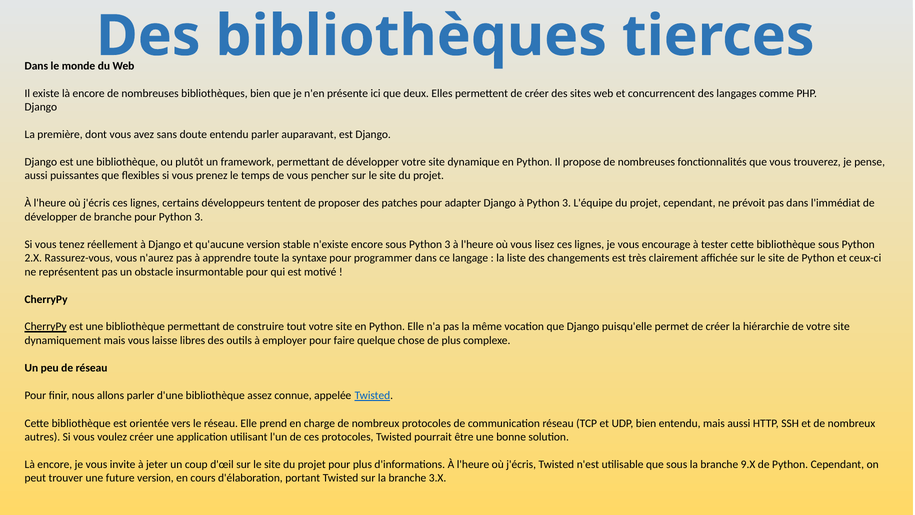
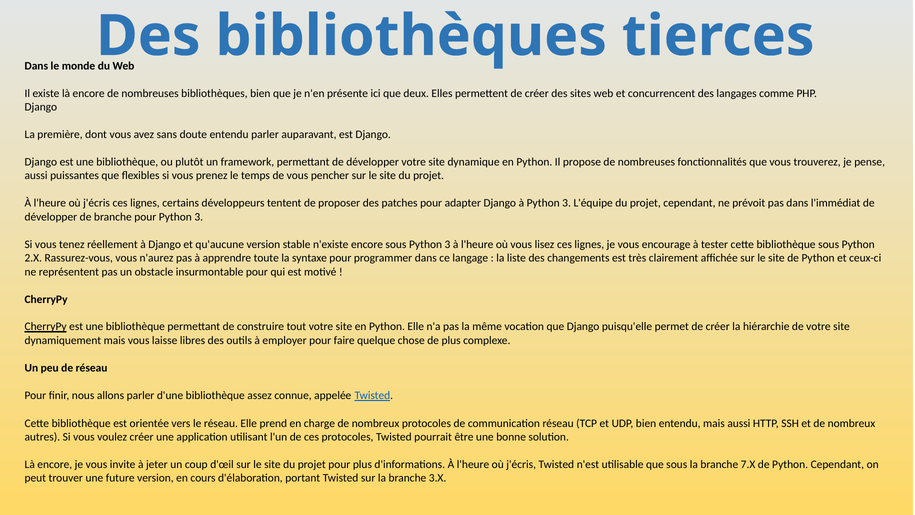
9.X: 9.X -> 7.X (748, 464)
